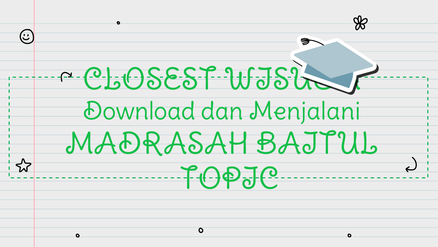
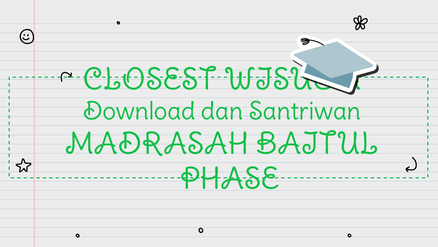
Menjalani: Menjalani -> Santriwan (305, 111)
TOPIC: TOPIC -> PHASE (230, 179)
